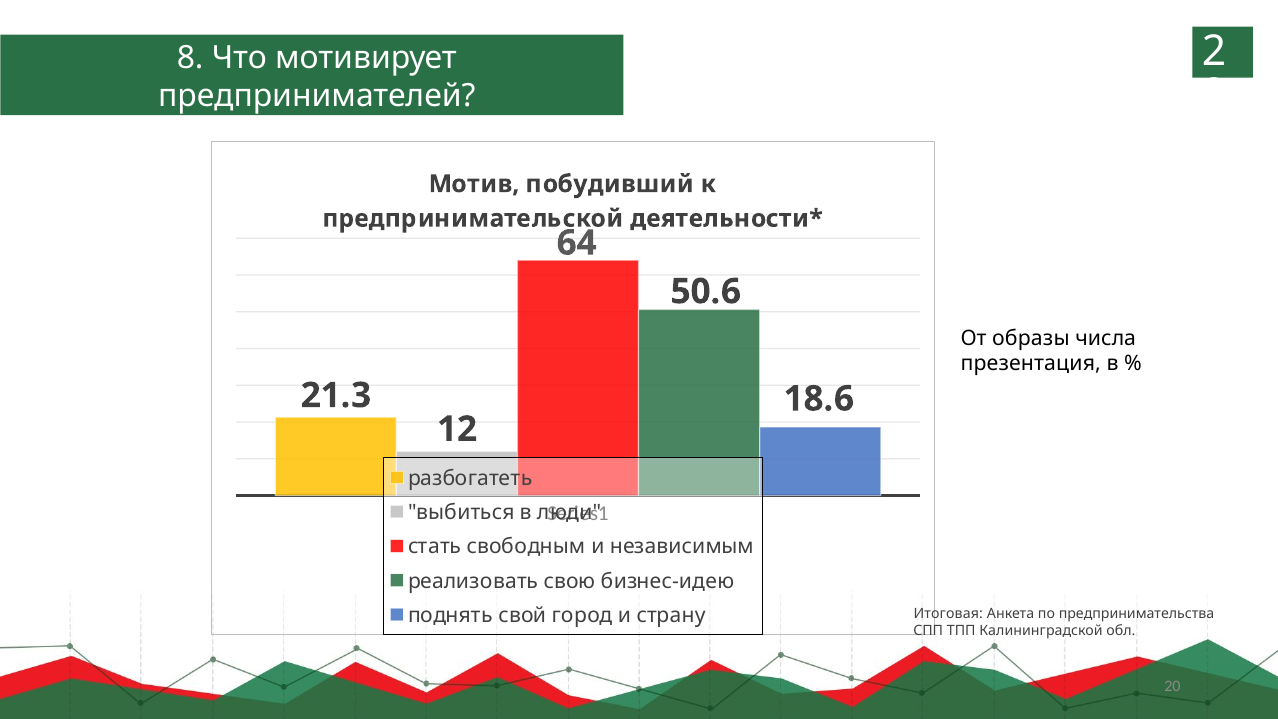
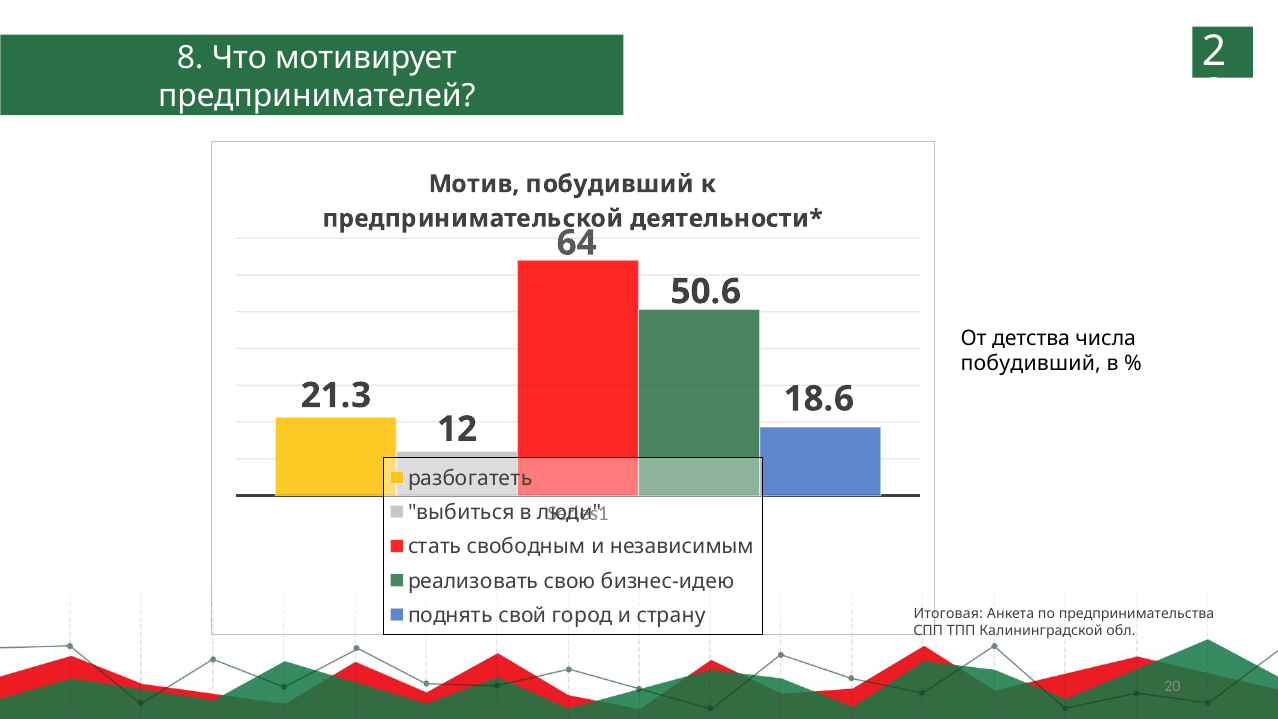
образы: образы -> детства (1031, 338)
презентация: презентация -> побудивший (1031, 364)
